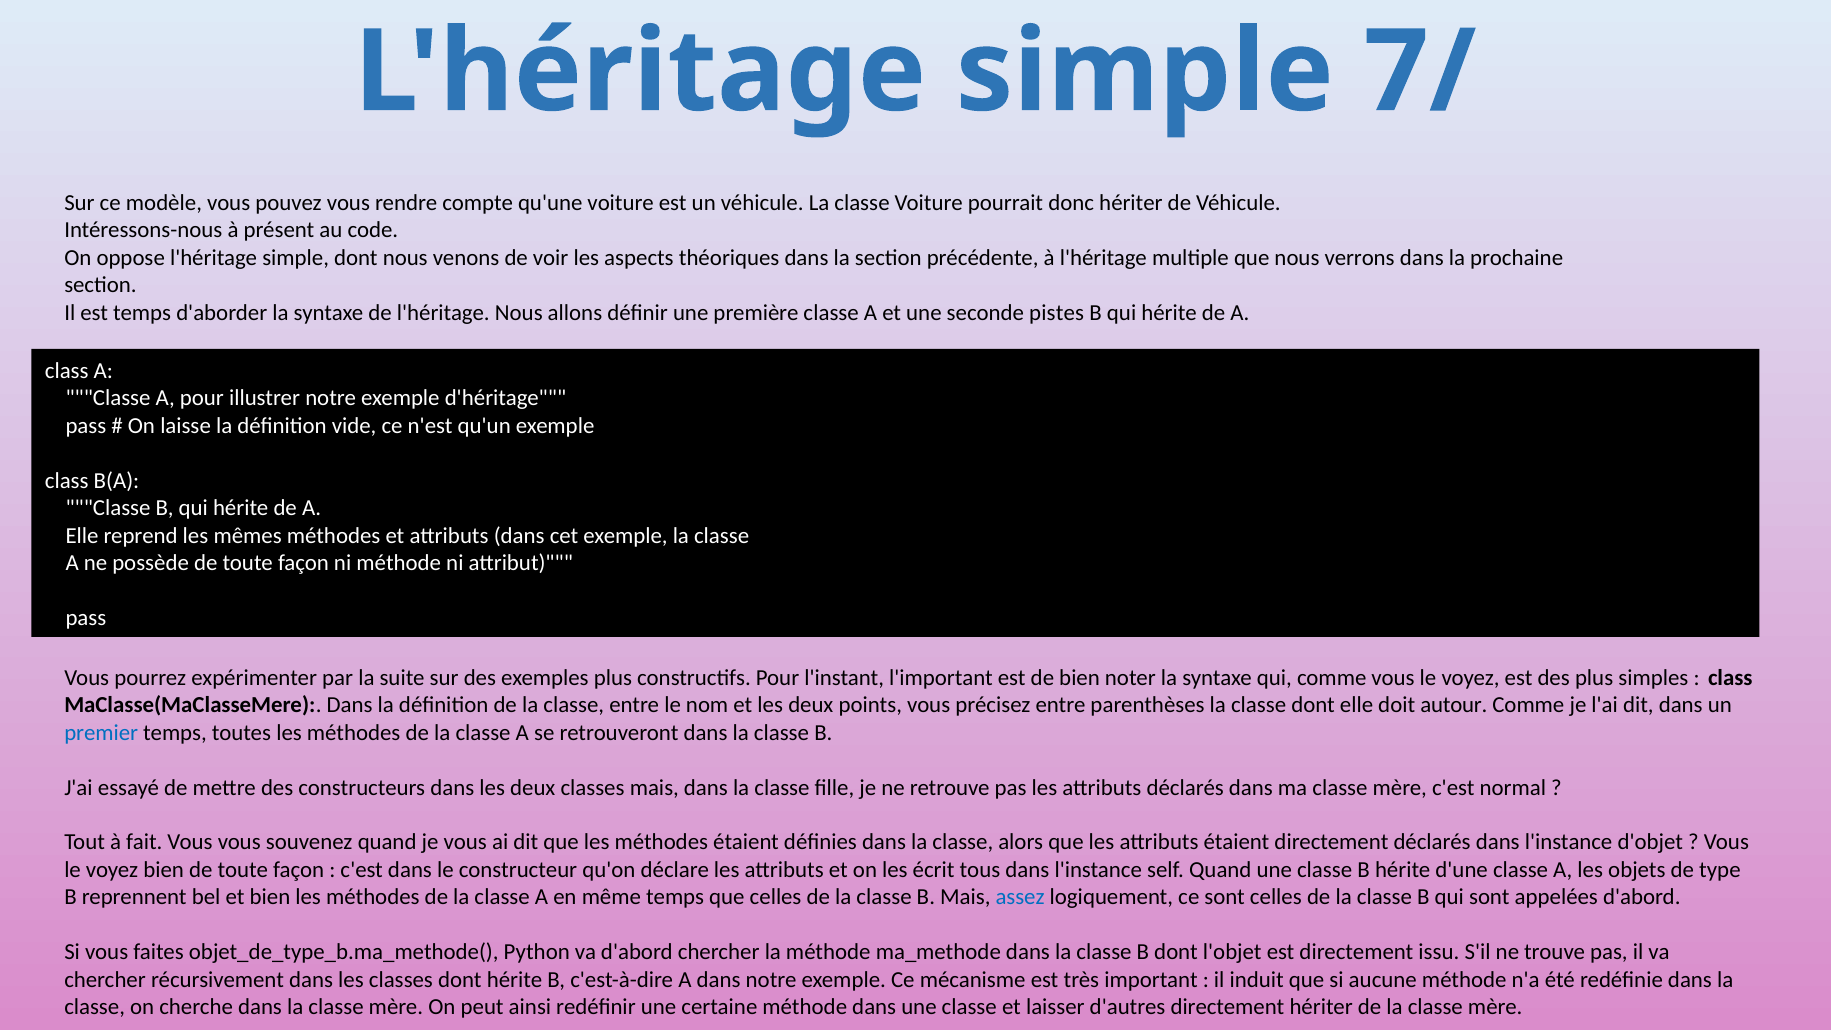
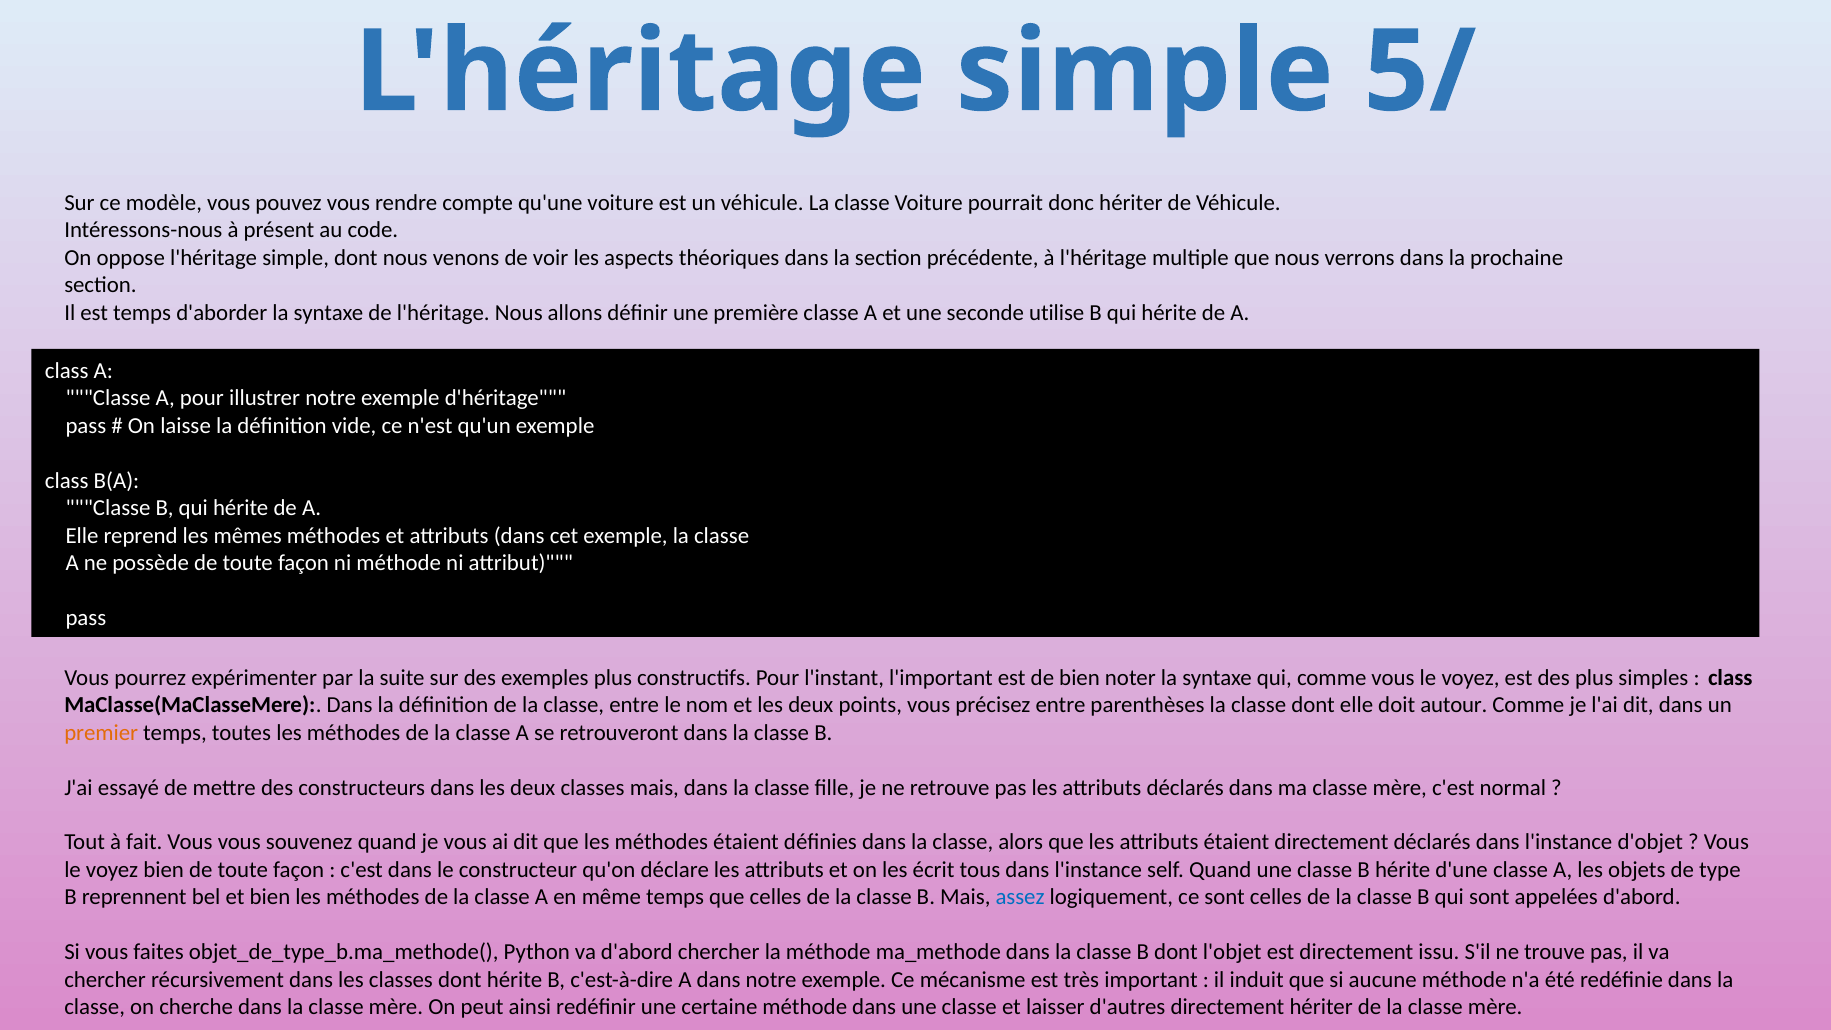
7/: 7/ -> 5/ (1420, 72)
pistes: pistes -> utilise (1057, 313)
premier colour: blue -> orange (101, 732)
